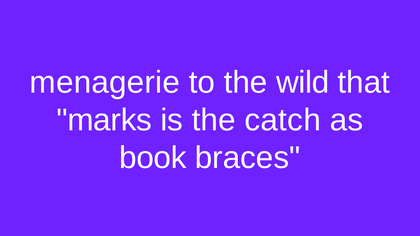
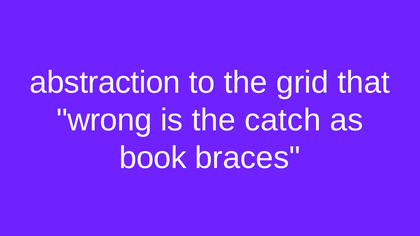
menagerie: menagerie -> abstraction (105, 83)
wild: wild -> grid (303, 83)
marks: marks -> wrong (104, 120)
